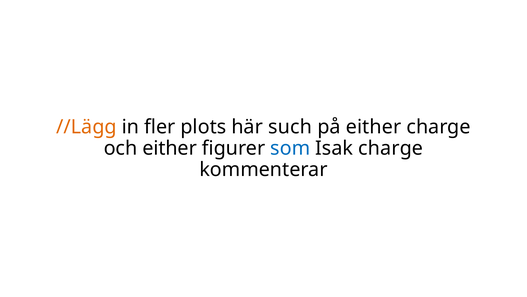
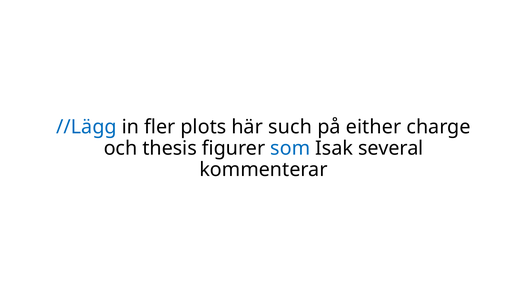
//Lägg colour: orange -> blue (86, 127)
och either: either -> thesis (170, 148)
Isak charge: charge -> several (391, 148)
